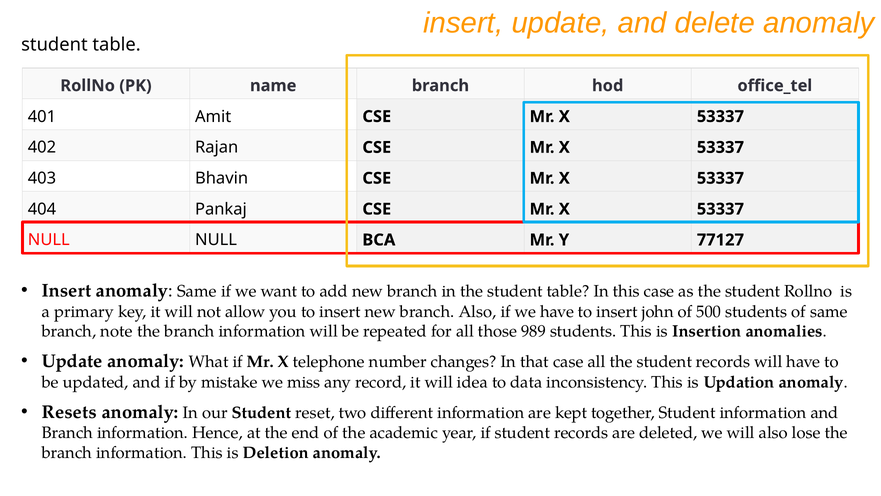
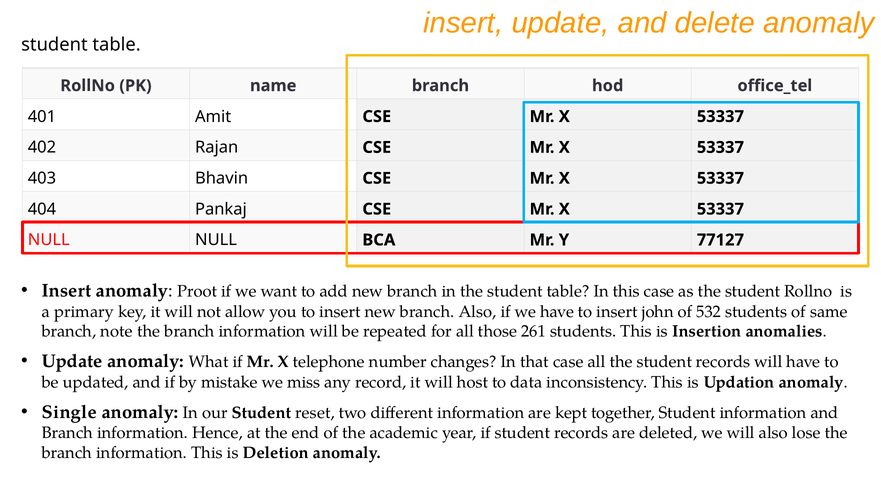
anomaly Same: Same -> Proot (197, 291)
500: 500 -> 532 (709, 311)
989: 989 -> 261 (534, 331)
idea: idea -> host (472, 382)
Resets: Resets -> Single (69, 412)
